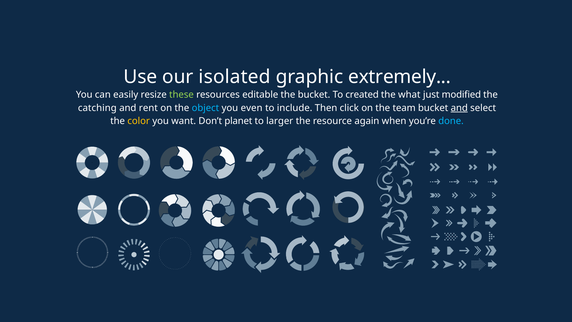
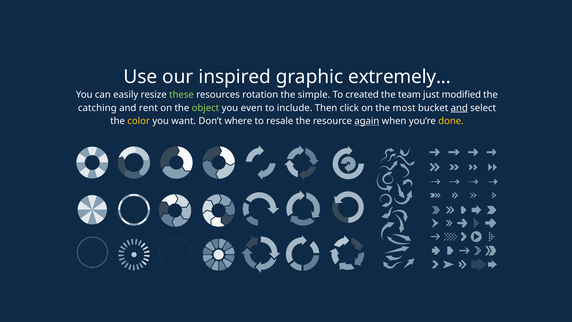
isolated: isolated -> inspired (235, 77)
editable: editable -> rotation (260, 95)
the bucket: bucket -> simple (314, 95)
what: what -> team (409, 95)
object colour: light blue -> light green (205, 108)
team: team -> most (404, 108)
planet: planet -> where (238, 121)
larger: larger -> resale (280, 121)
again underline: none -> present (367, 121)
done colour: light blue -> yellow (451, 121)
